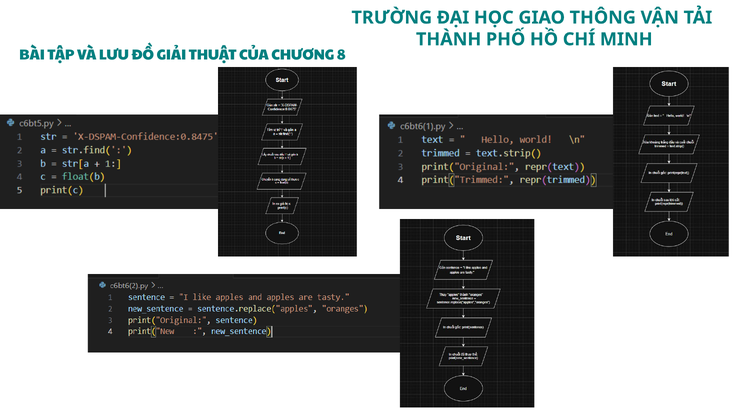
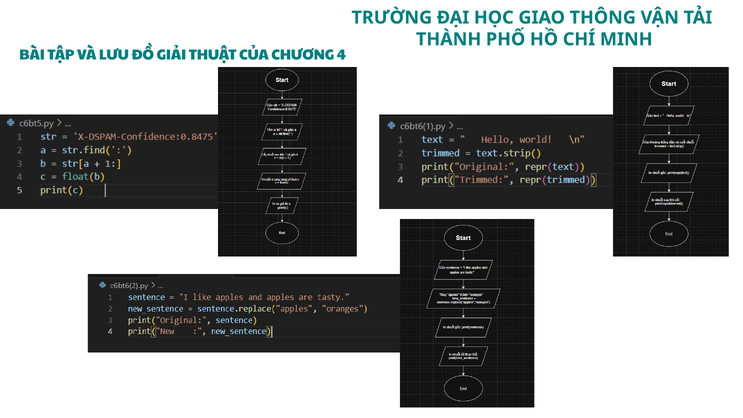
8: 8 -> 4 (341, 55)
